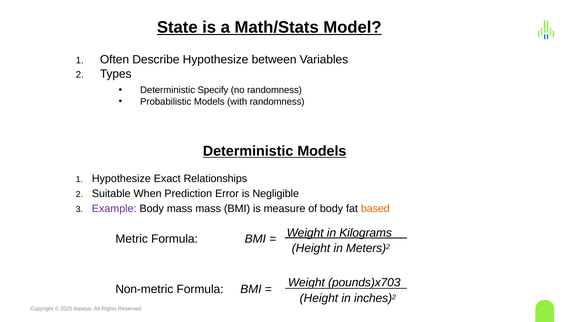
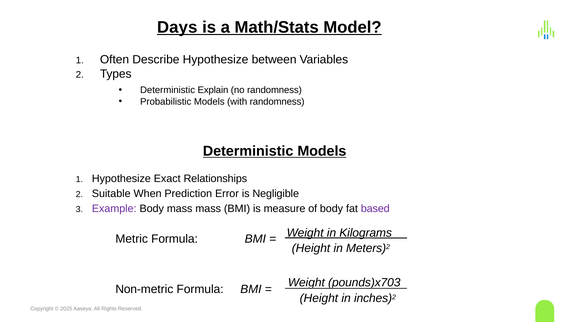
State: State -> Days (177, 27)
Specify: Specify -> Explain (213, 90)
based colour: orange -> purple (375, 208)
